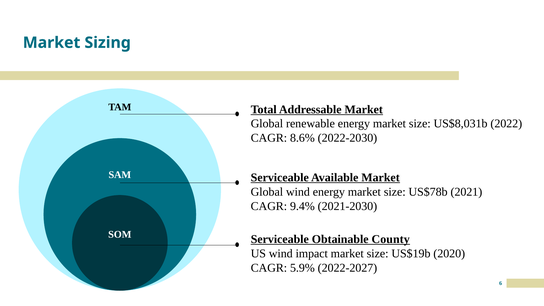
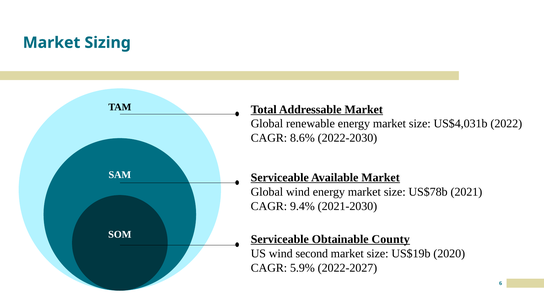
US$8,031b: US$8,031b -> US$4,031b (461, 124)
impact: impact -> second (312, 254)
